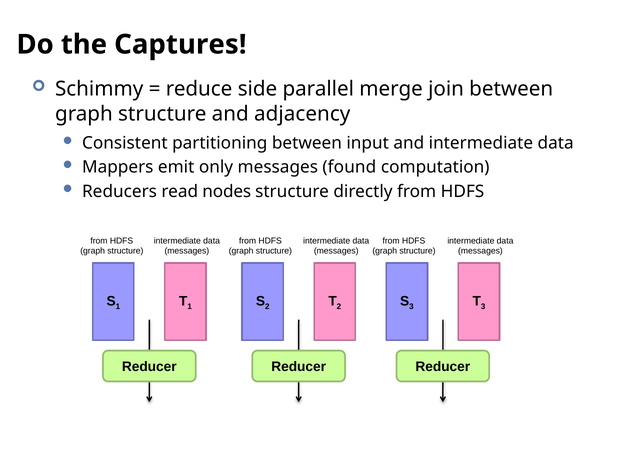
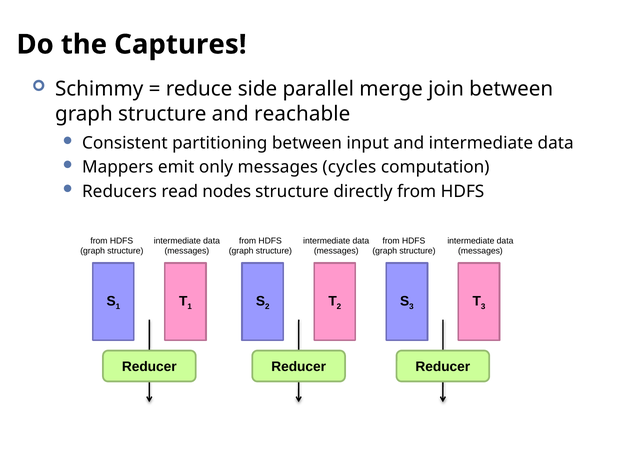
adjacency: adjacency -> reachable (302, 114)
found: found -> cycles (349, 167)
